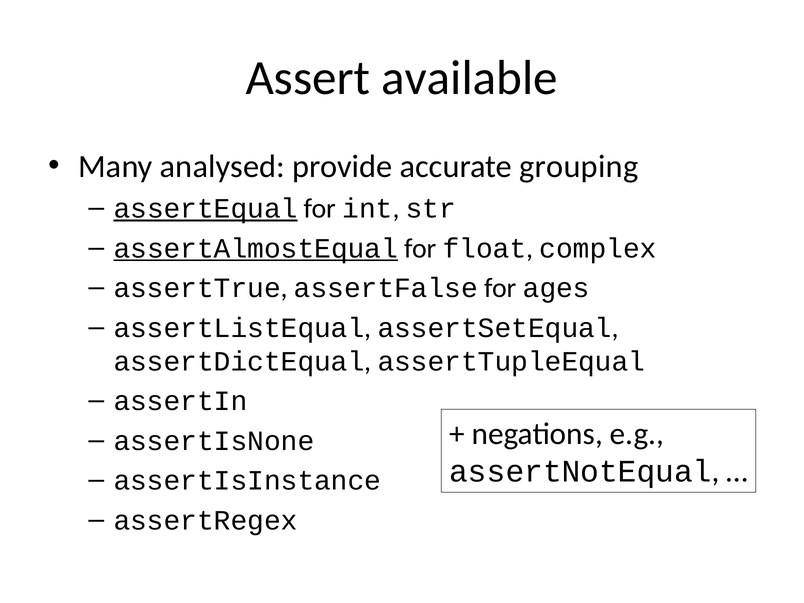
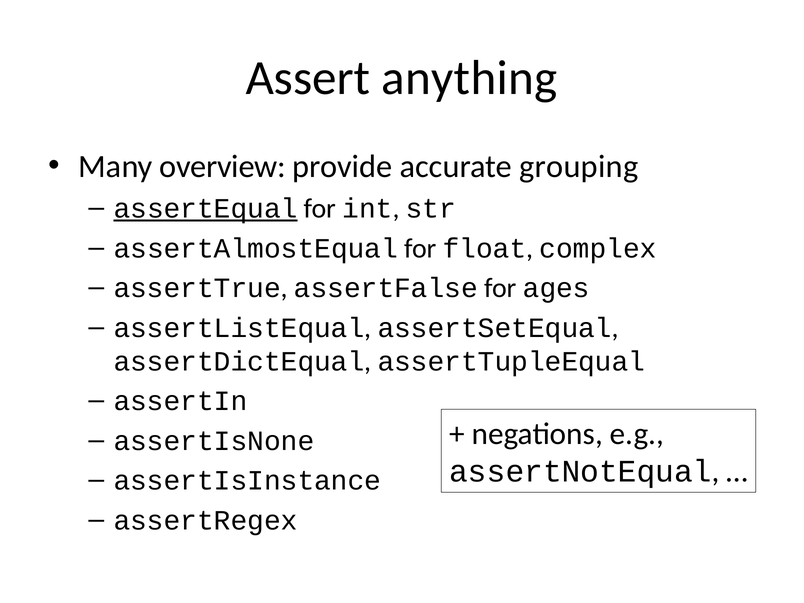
available: available -> anything (469, 78)
analysed: analysed -> overview (223, 166)
assertAlmostEqual underline: present -> none (256, 248)
